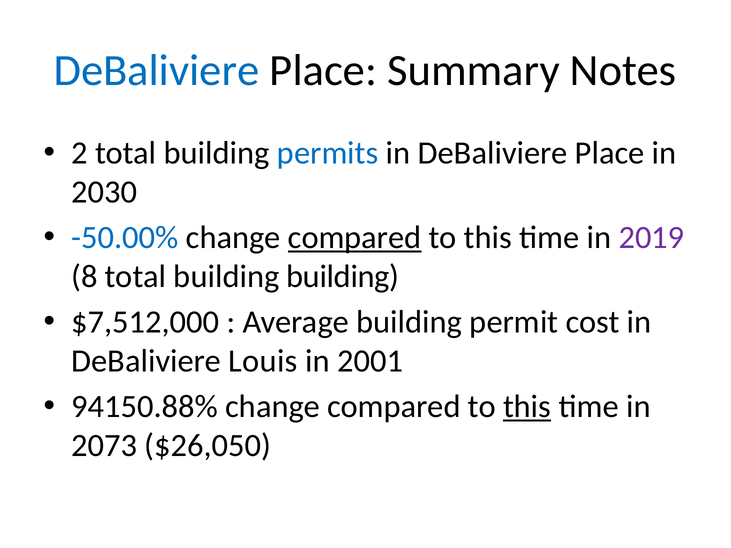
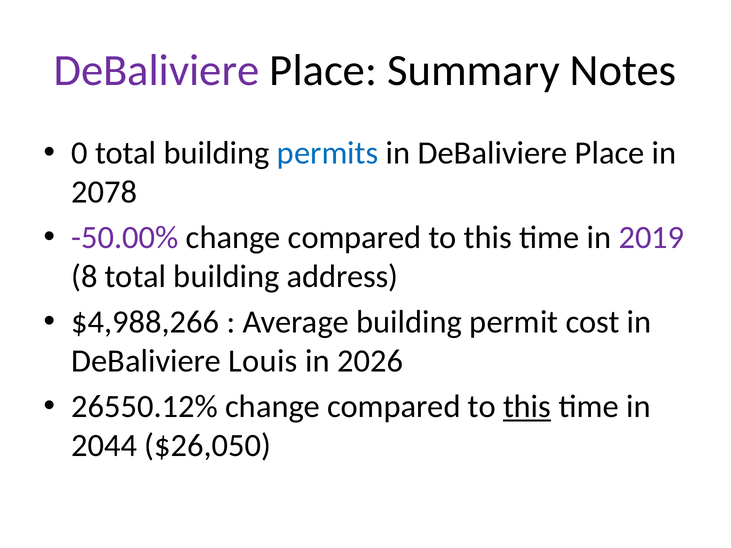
DeBaliviere colour: blue -> purple (156, 71)
2: 2 -> 0 (80, 153)
2030: 2030 -> 2078 (104, 192)
-50.00% colour: blue -> purple (125, 238)
compared underline: present -> none (355, 238)
building building: building -> address (343, 277)
$7,512,000: $7,512,000 -> $4,988,266 (145, 322)
2001: 2001 -> 2026 (370, 361)
94150.88%: 94150.88% -> 26550.12% (145, 407)
2073: 2073 -> 2044 (104, 446)
